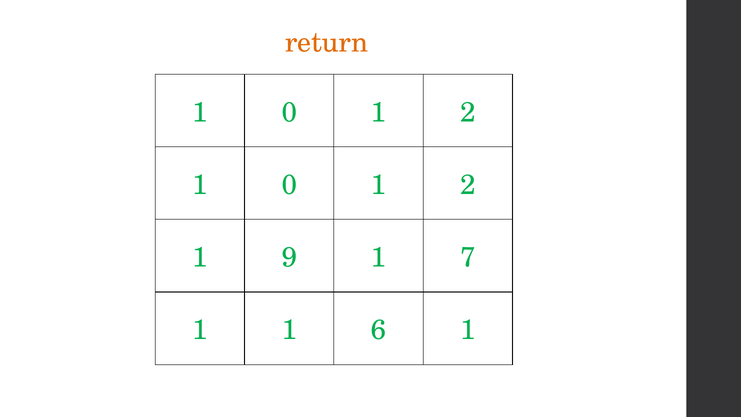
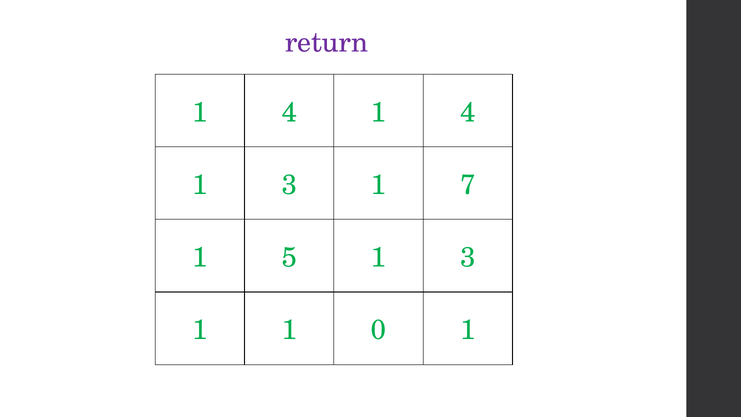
return colour: orange -> purple (327, 42)
0: 0 -> 4 (289, 112)
2: 2 -> 4 (468, 112)
0: 0 -> 3 (289, 185)
2: 2 -> 7 (468, 185)
9: 9 -> 5 (289, 258)
7: 7 -> 3 (468, 258)
6: 6 -> 0 (379, 330)
